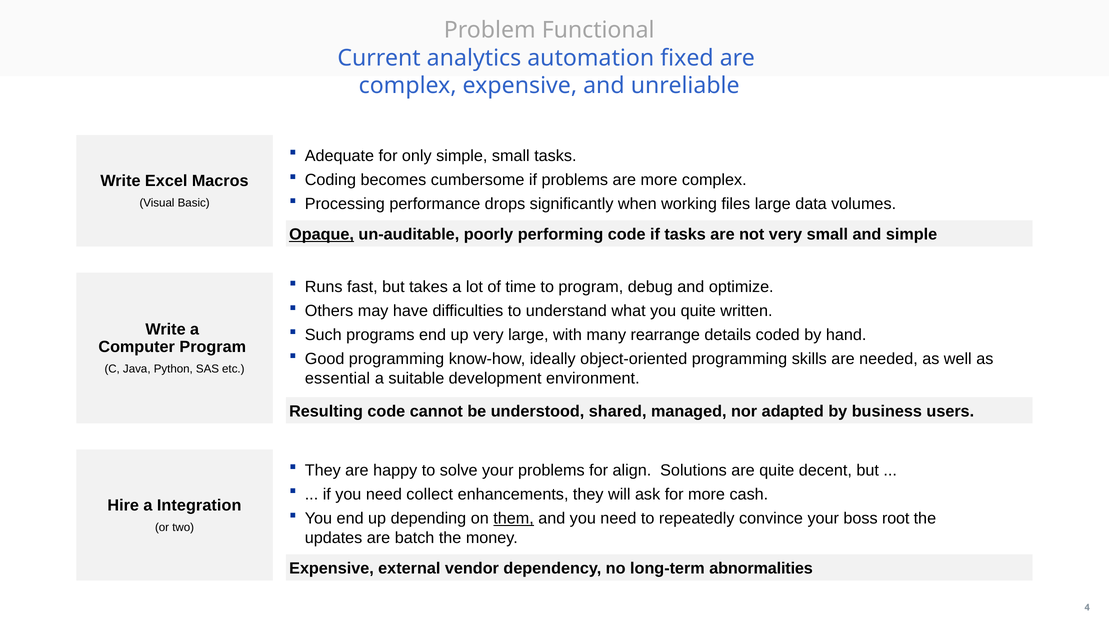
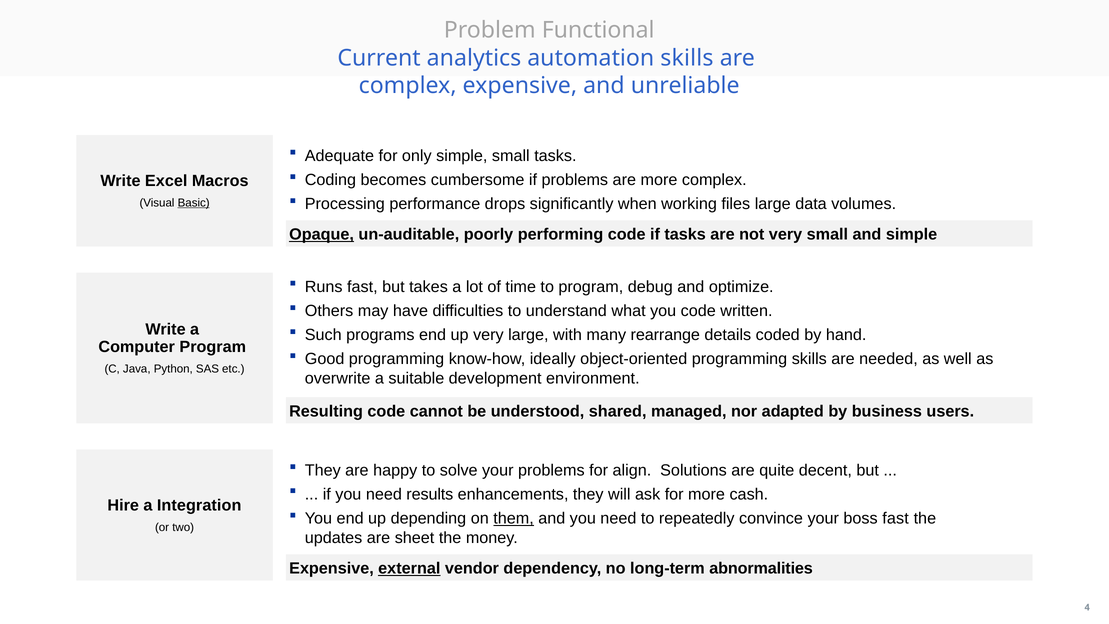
automation fixed: fixed -> skills (687, 58)
Basic underline: none -> present (194, 203)
you quite: quite -> code (698, 311)
essential: essential -> overwrite (338, 378)
collect: collect -> results (430, 494)
boss root: root -> fast (896, 518)
batch: batch -> sheet (415, 538)
external underline: none -> present (409, 568)
